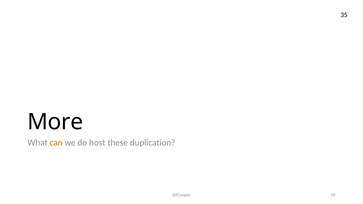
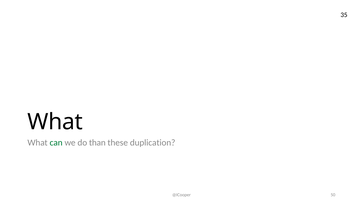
More: More -> What (55, 122)
can colour: orange -> green (56, 143)
host: host -> than (97, 143)
